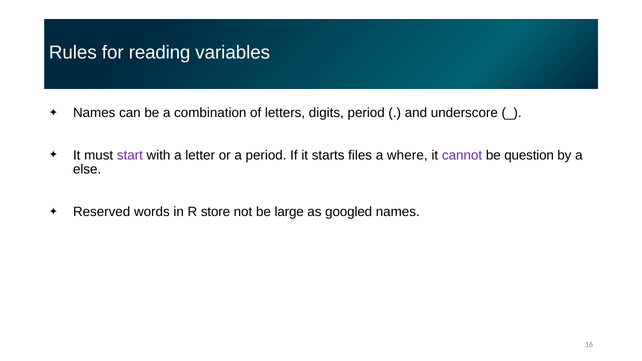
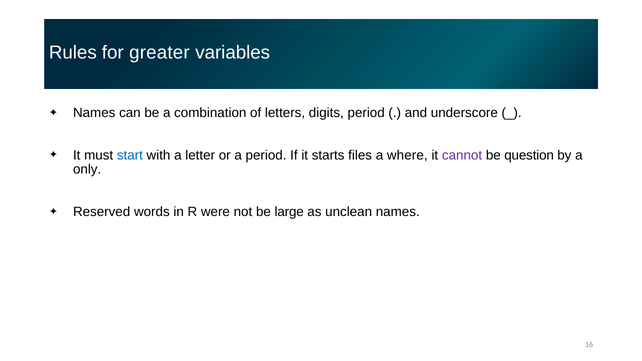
reading: reading -> greater (159, 53)
start colour: purple -> blue (130, 155)
else: else -> only (87, 170)
store: store -> were (215, 212)
googled: googled -> unclean (349, 212)
